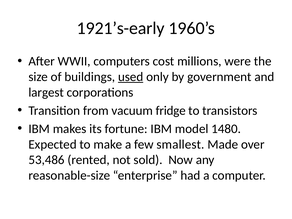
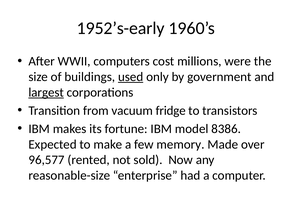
1921’s-early: 1921’s-early -> 1952’s-early (121, 28)
largest underline: none -> present (46, 92)
1480: 1480 -> 8386 (226, 129)
smallest: smallest -> memory (180, 144)
53,486: 53,486 -> 96,577 (47, 160)
